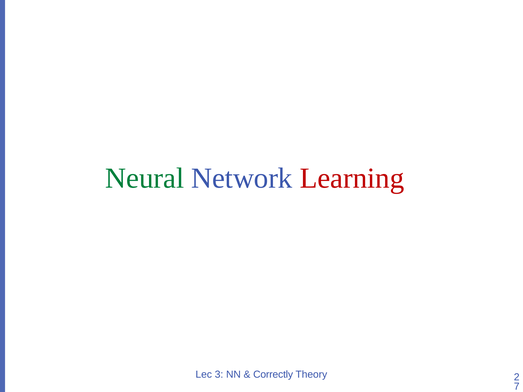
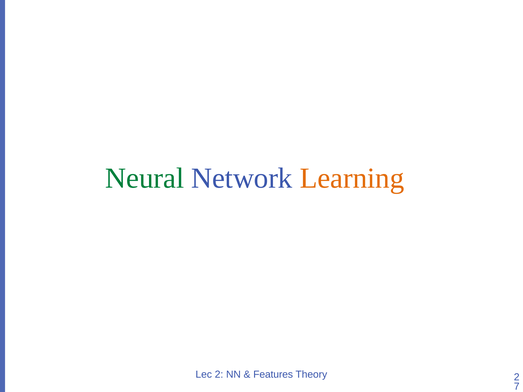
Learning colour: red -> orange (352, 178)
Lec 3: 3 -> 2 (219, 375)
Correctly: Correctly -> Features (273, 375)
